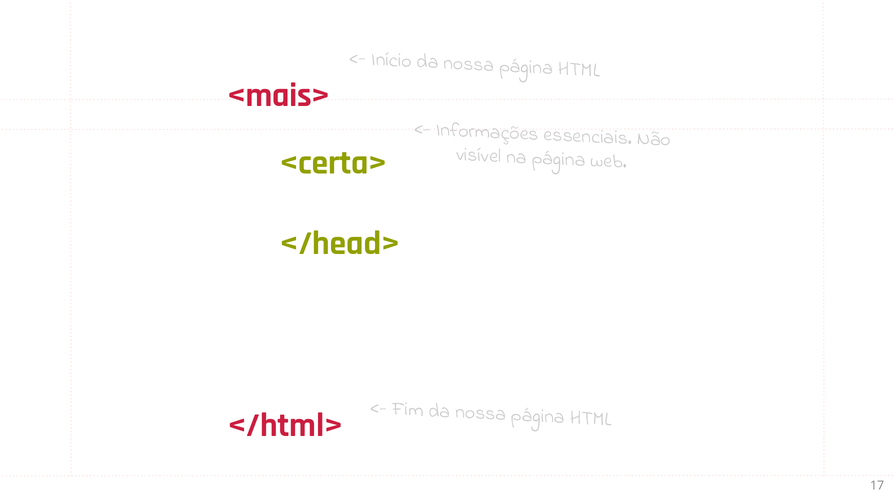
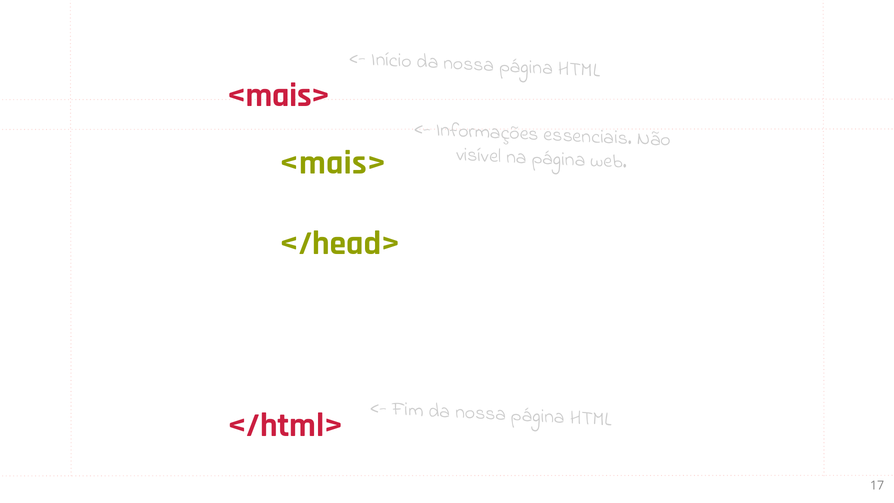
<certa>: <certa> -> <mais> (333, 163)
